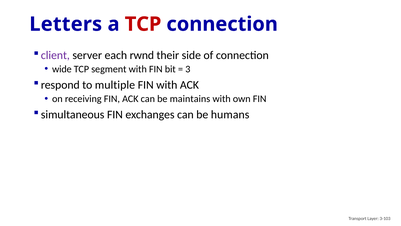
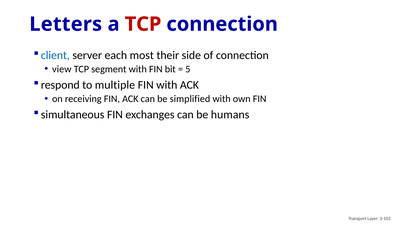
client colour: purple -> blue (55, 55)
rwnd: rwnd -> most (142, 55)
wide: wide -> view (62, 69)
3: 3 -> 5 (188, 69)
maintains: maintains -> simplified (190, 99)
